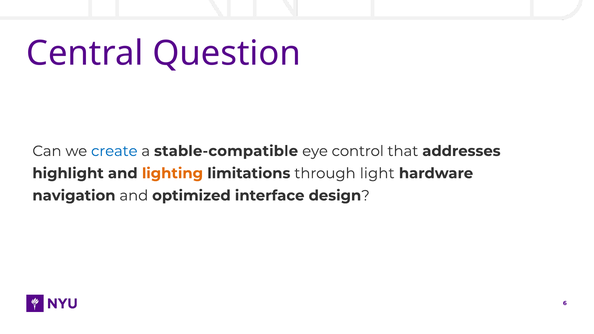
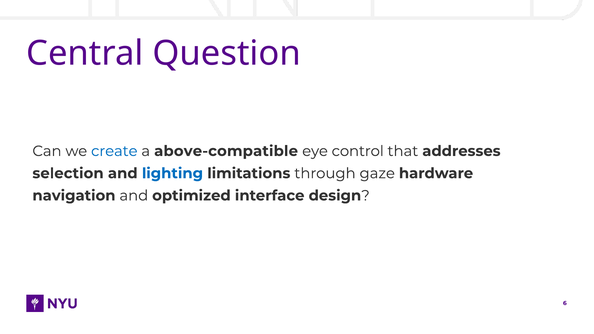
stable-compatible: stable-compatible -> above-compatible (226, 151)
highlight: highlight -> selection (68, 173)
lighting colour: orange -> blue (172, 173)
light: light -> gaze (377, 173)
